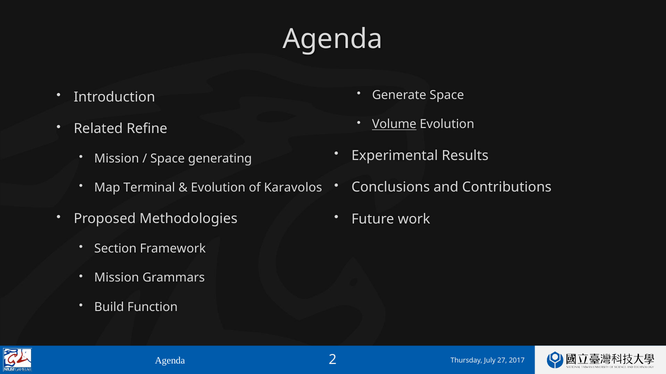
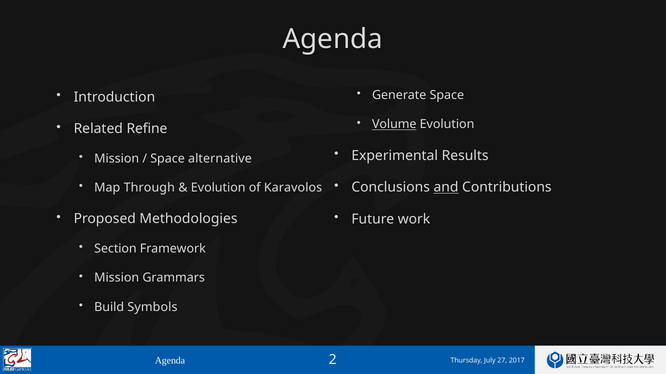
generating: generating -> alternative (220, 159)
and underline: none -> present (446, 188)
Terminal: Terminal -> Through (149, 188)
Function: Function -> Symbols (152, 307)
